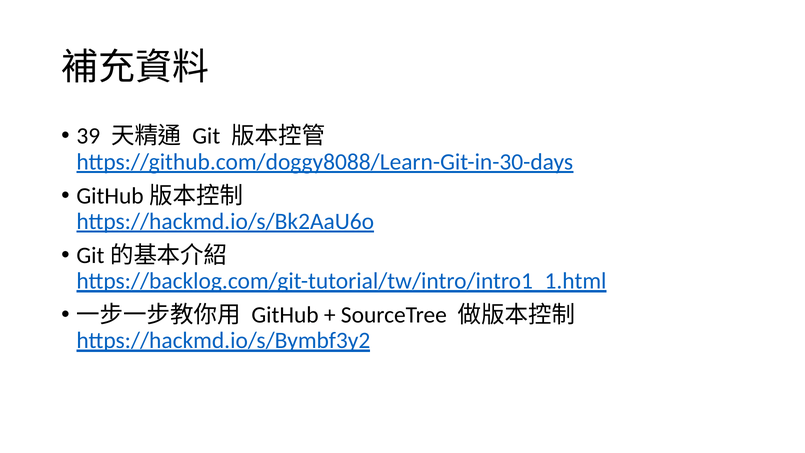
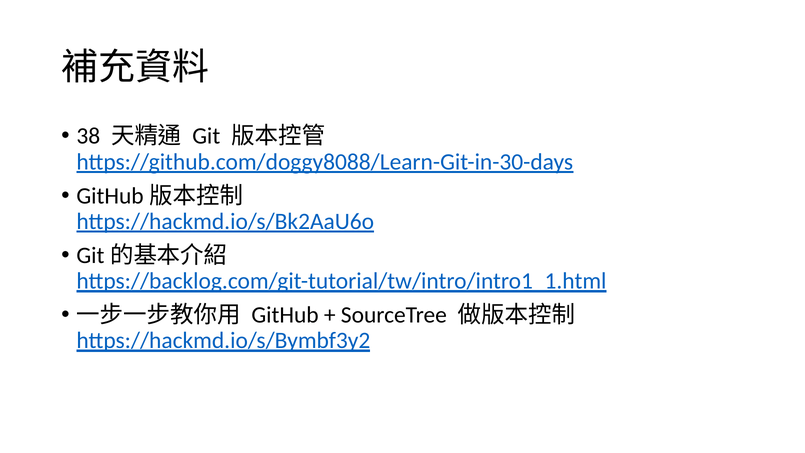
39: 39 -> 38 (88, 136)
